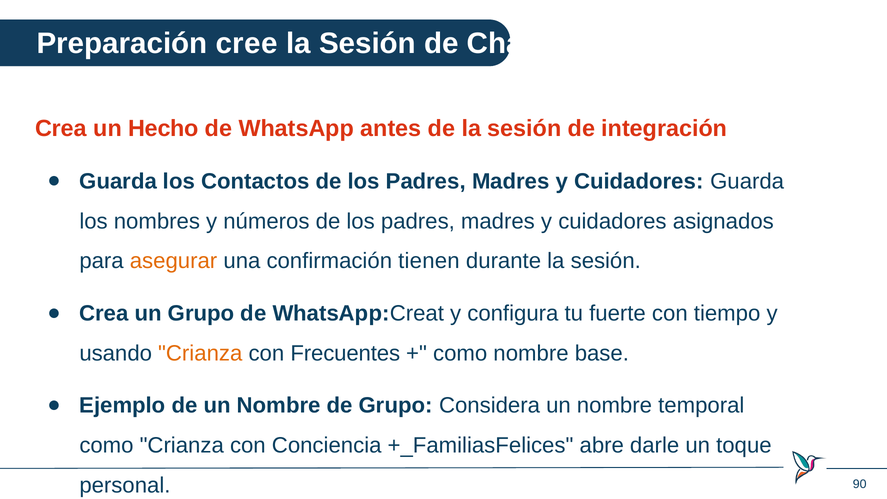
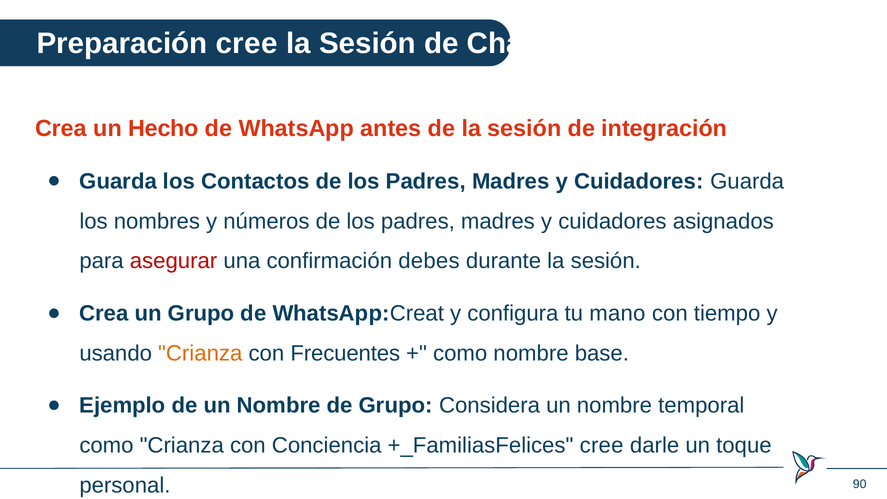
asegurar colour: orange -> red (174, 261)
tienen: tienen -> debes (429, 261)
fuerte: fuerte -> mano (617, 313)
+_FamiliasFelices abre: abre -> cree (602, 445)
